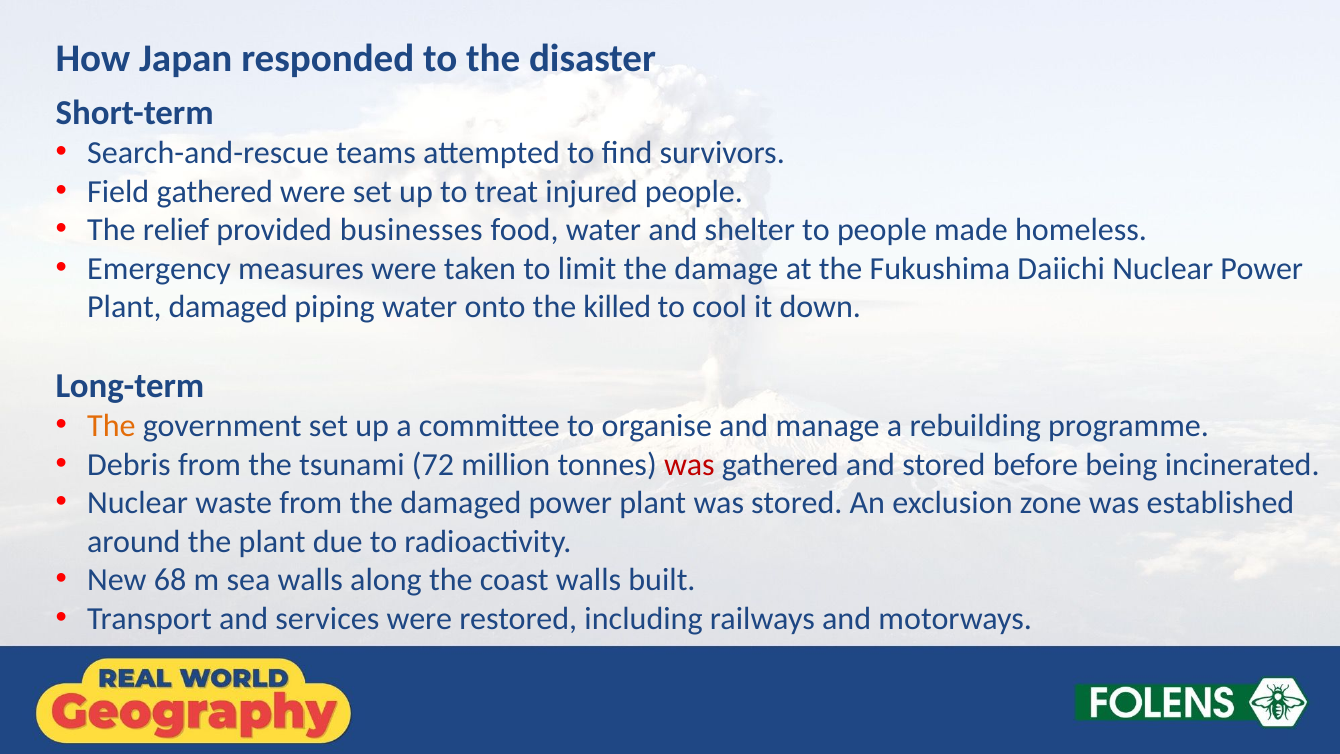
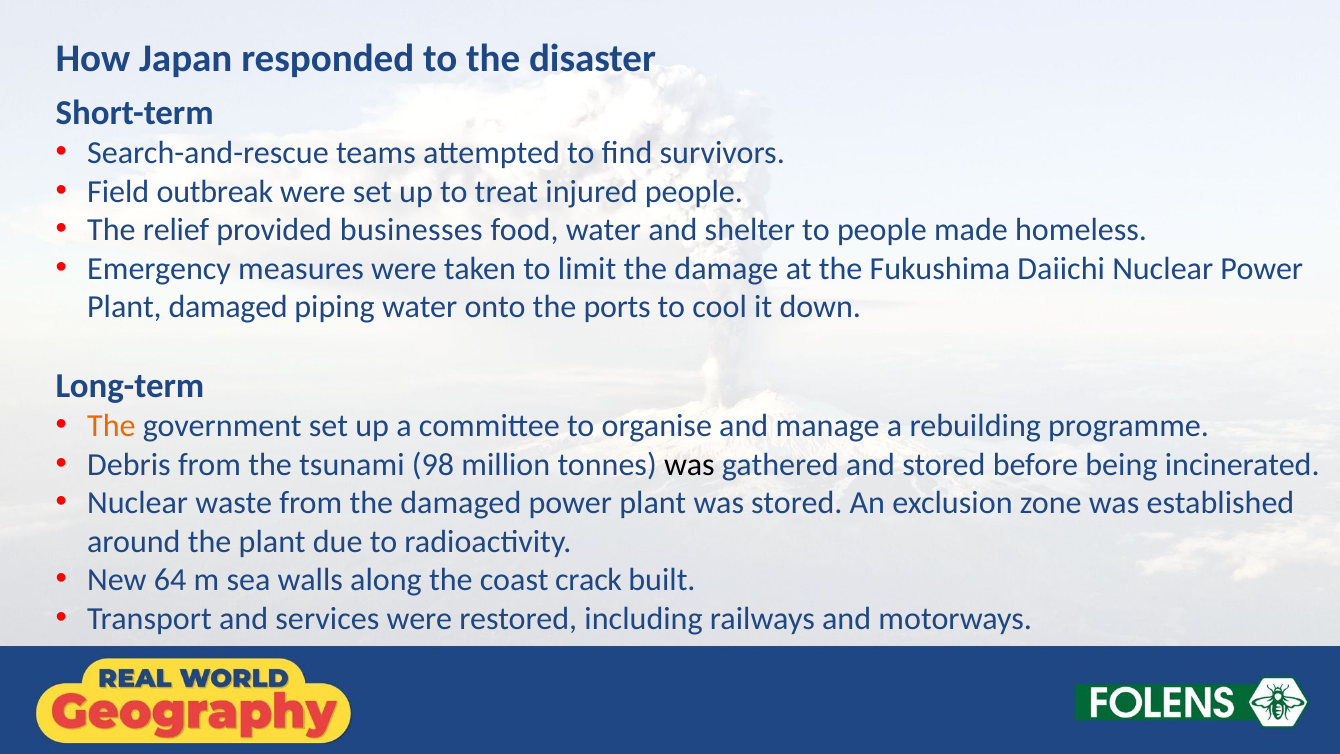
Field gathered: gathered -> outbreak (215, 191)
killed: killed -> ports (617, 307)
72: 72 -> 98 (433, 464)
was colour: red -> black (689, 464)
68: 68 -> 64 (170, 580)
coast walls: walls -> crack (589, 580)
